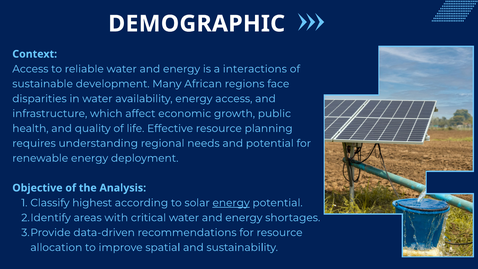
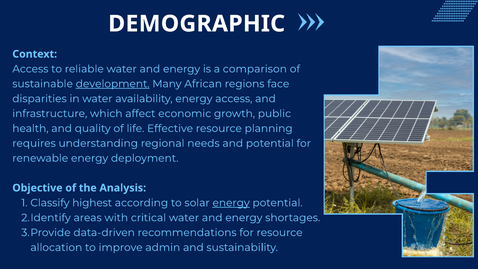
interactions: interactions -> comparison (255, 69)
development underline: none -> present (113, 84)
spatial: spatial -> admin (163, 247)
